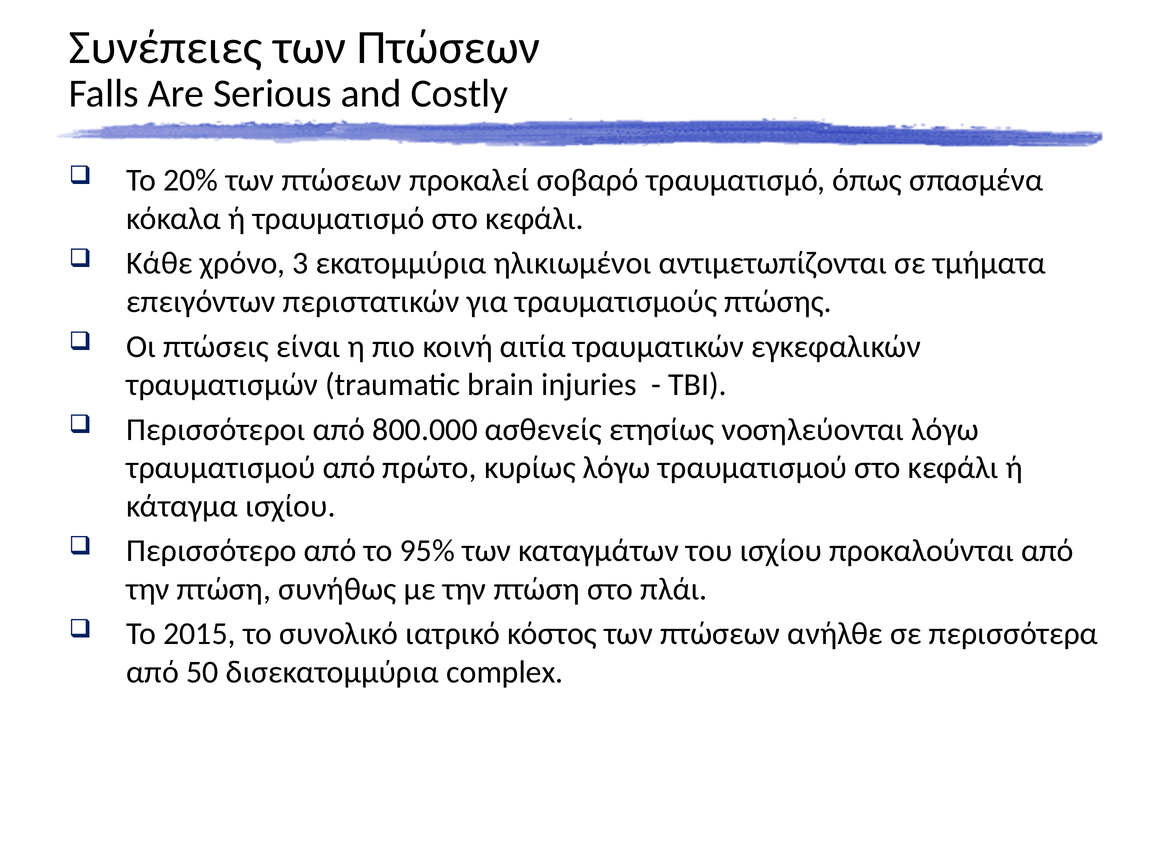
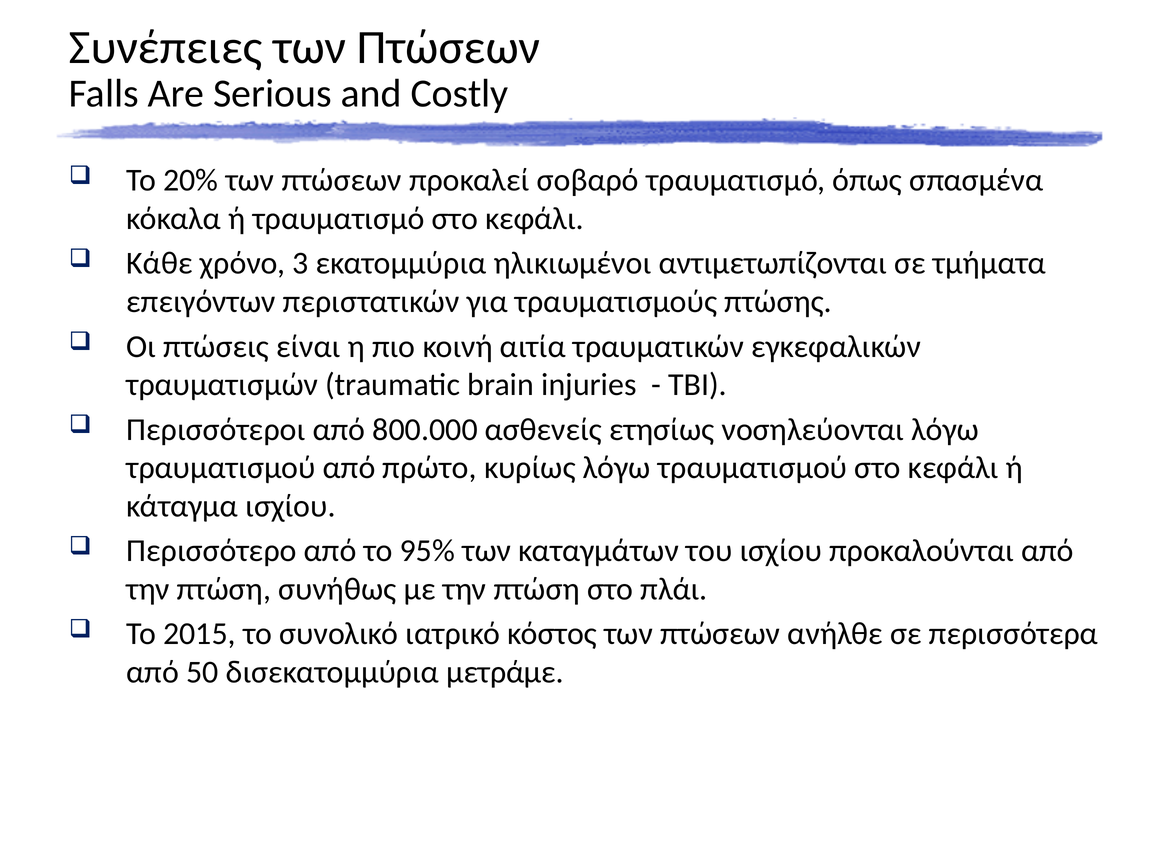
complex: complex -> μετράμε (505, 672)
